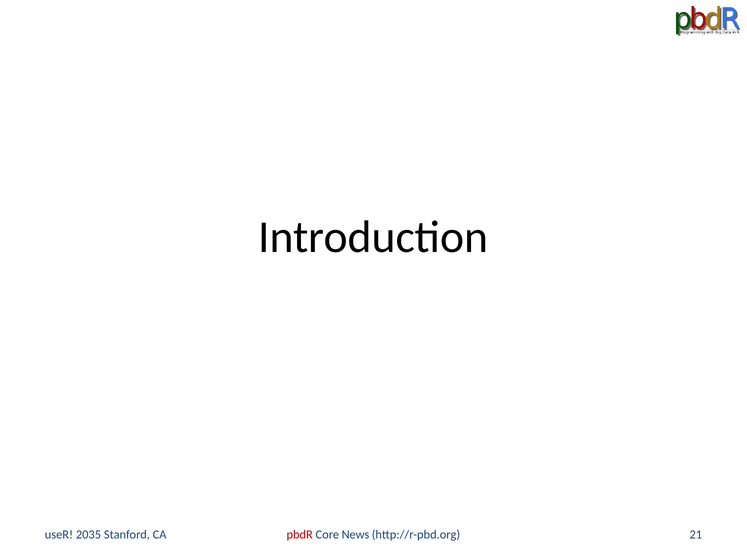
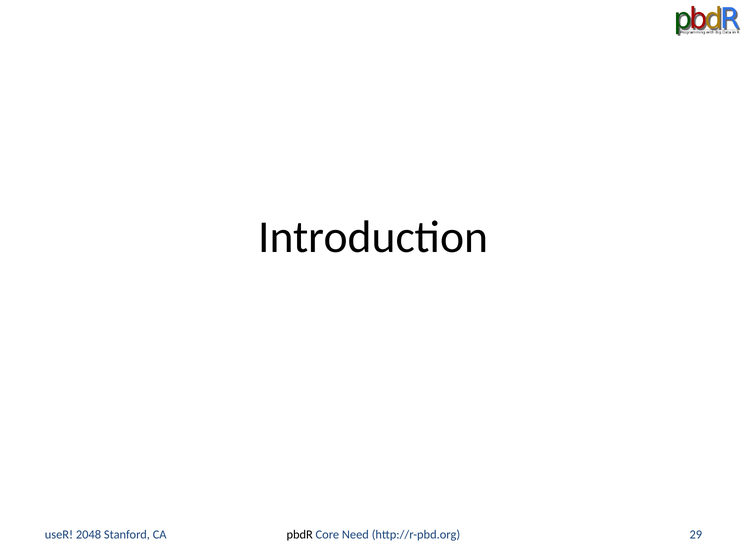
pbdR colour: red -> black (300, 535)
News: News -> Need (355, 535)
21: 21 -> 29 (696, 535)
2035: 2035 -> 2048 (88, 535)
